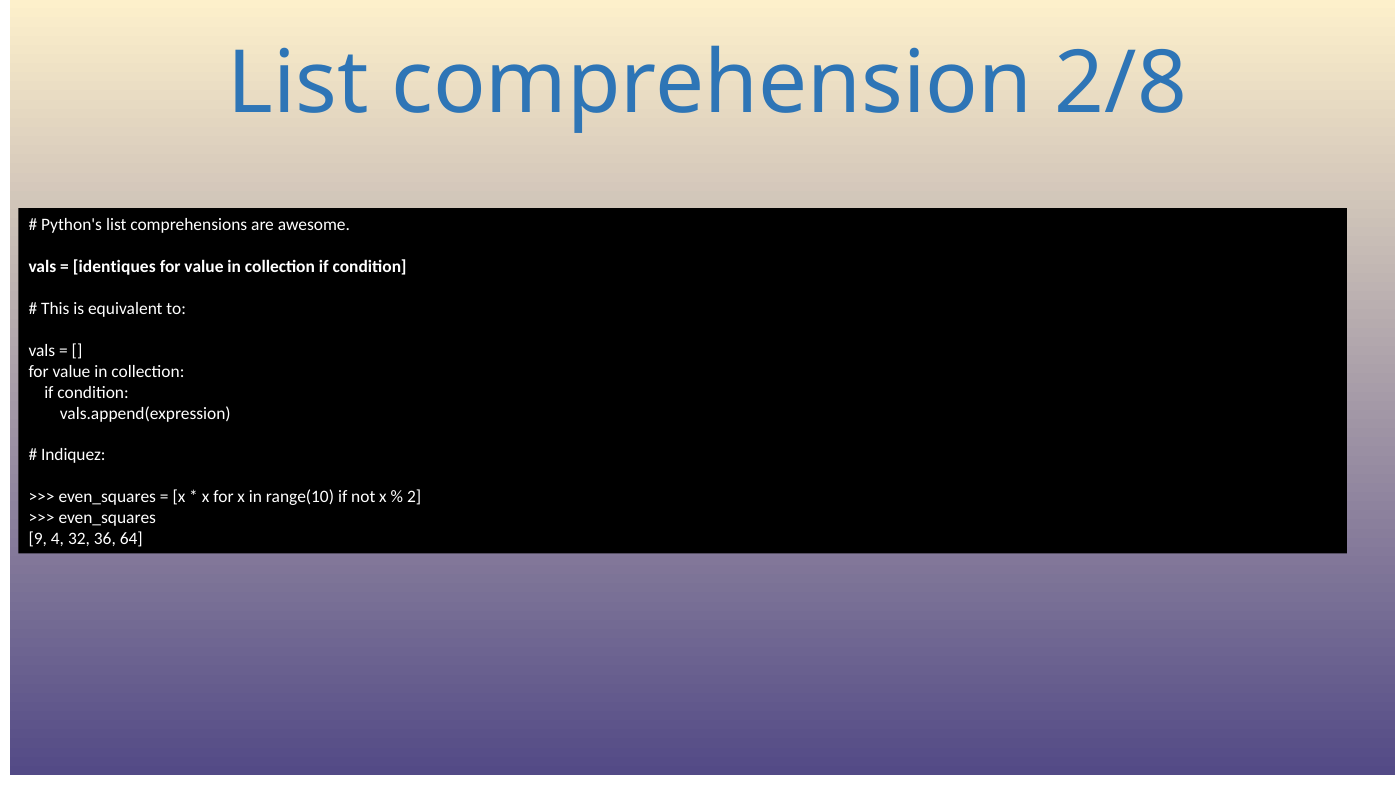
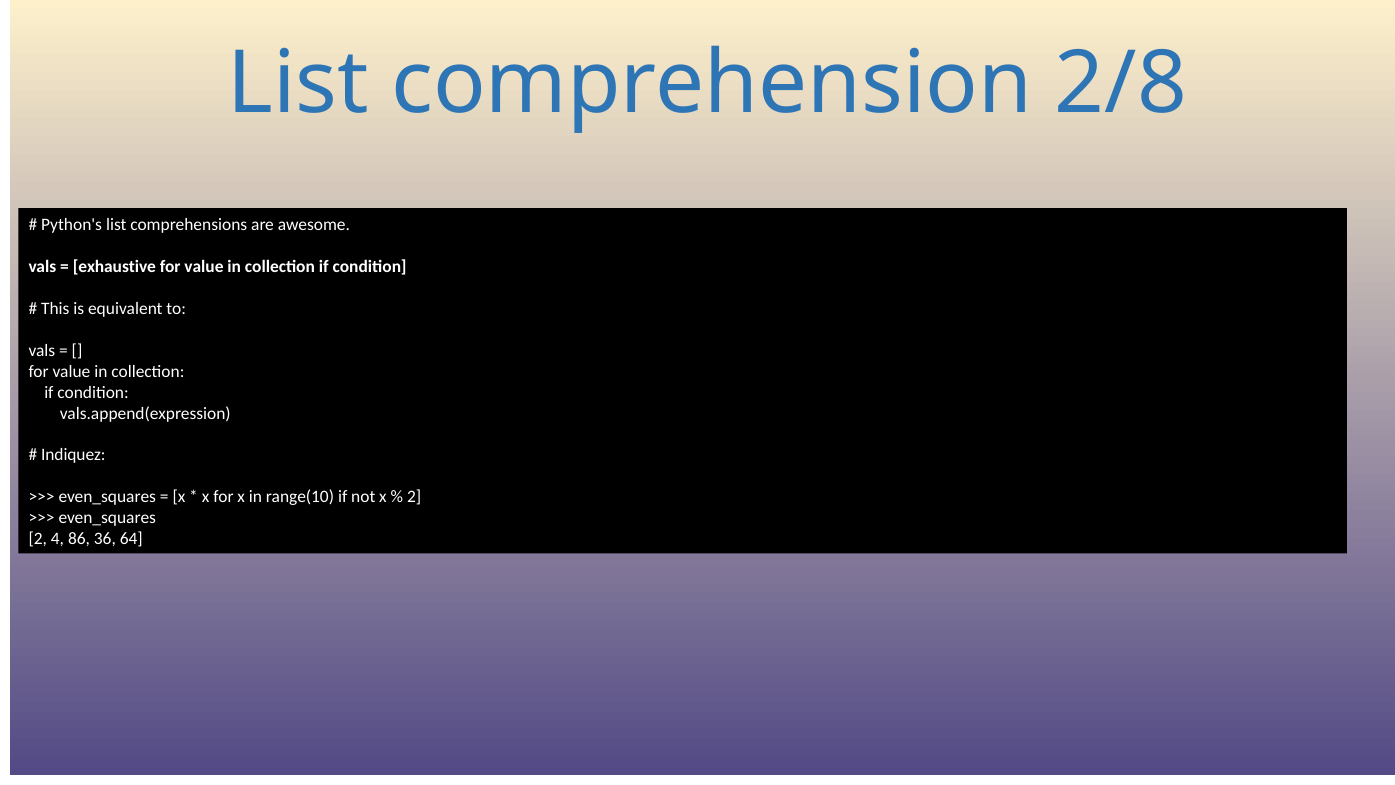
identiques: identiques -> exhaustive (114, 267)
9: 9 -> 2 (38, 539)
32: 32 -> 86 (79, 539)
